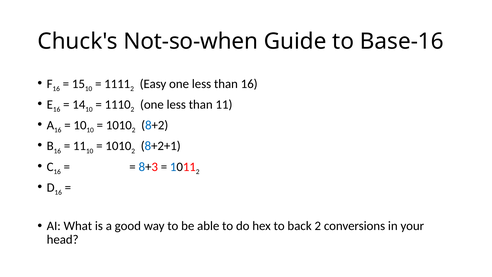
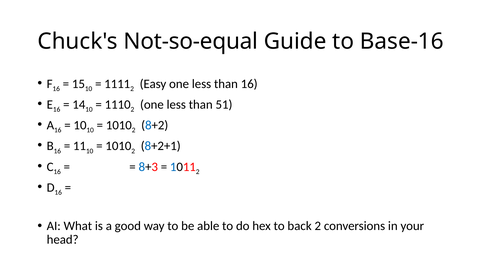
Not-so-when: Not-so-when -> Not-so-equal (191, 41)
than 11: 11 -> 51 (224, 104)
